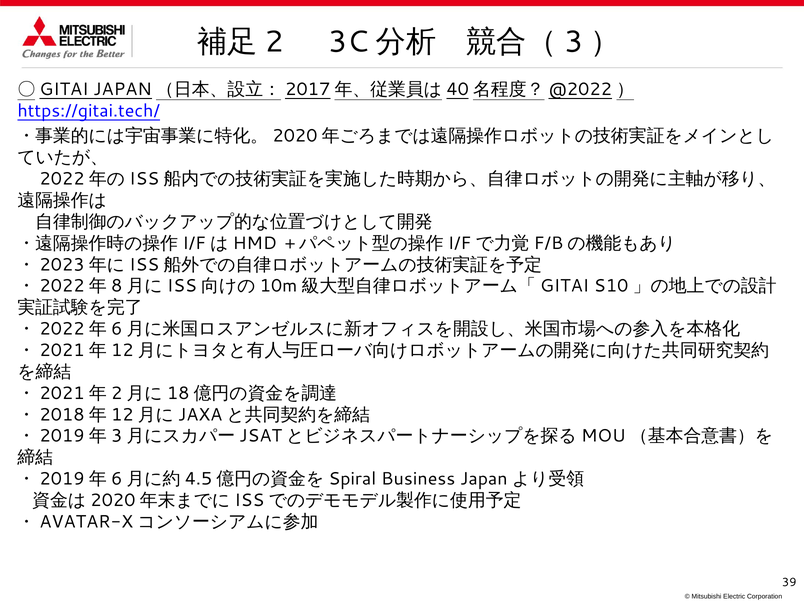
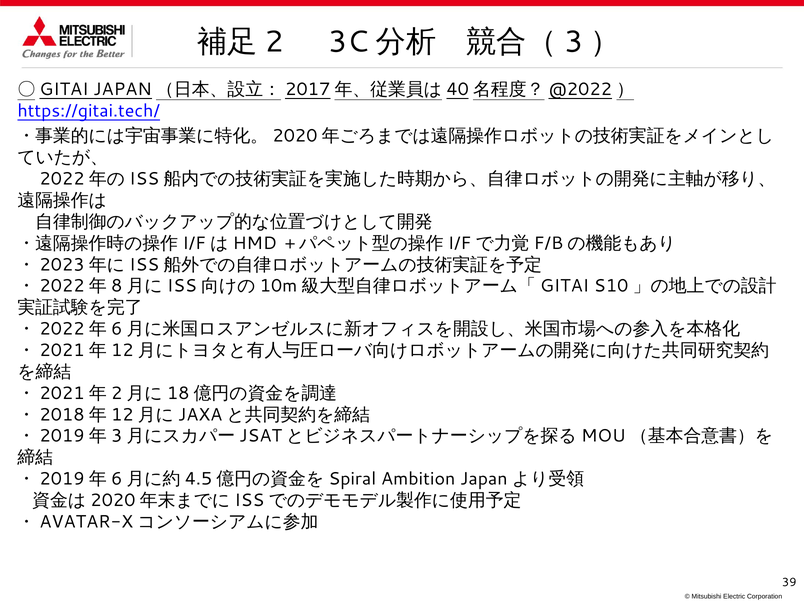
Business: Business -> Ambition (418, 479)
